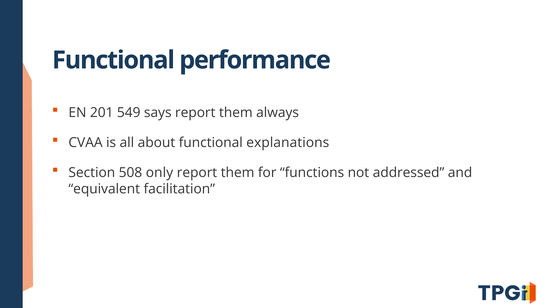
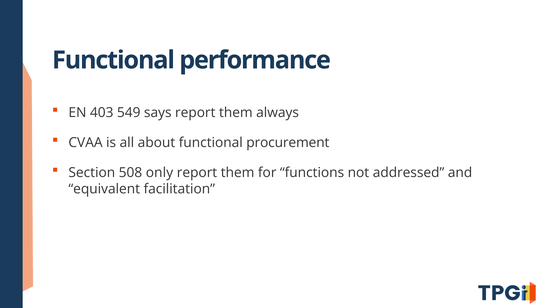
201: 201 -> 403 (102, 113)
explanations: explanations -> procurement (288, 143)
